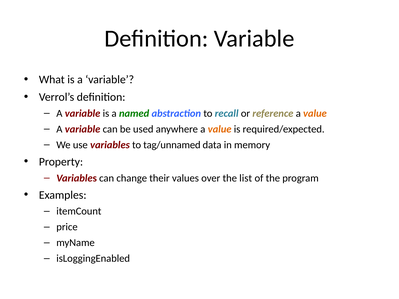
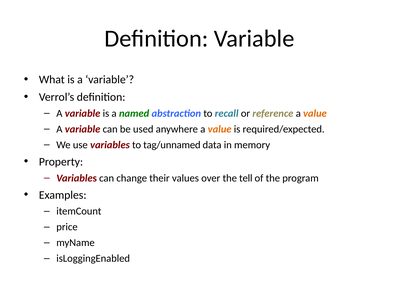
list: list -> tell (246, 178)
